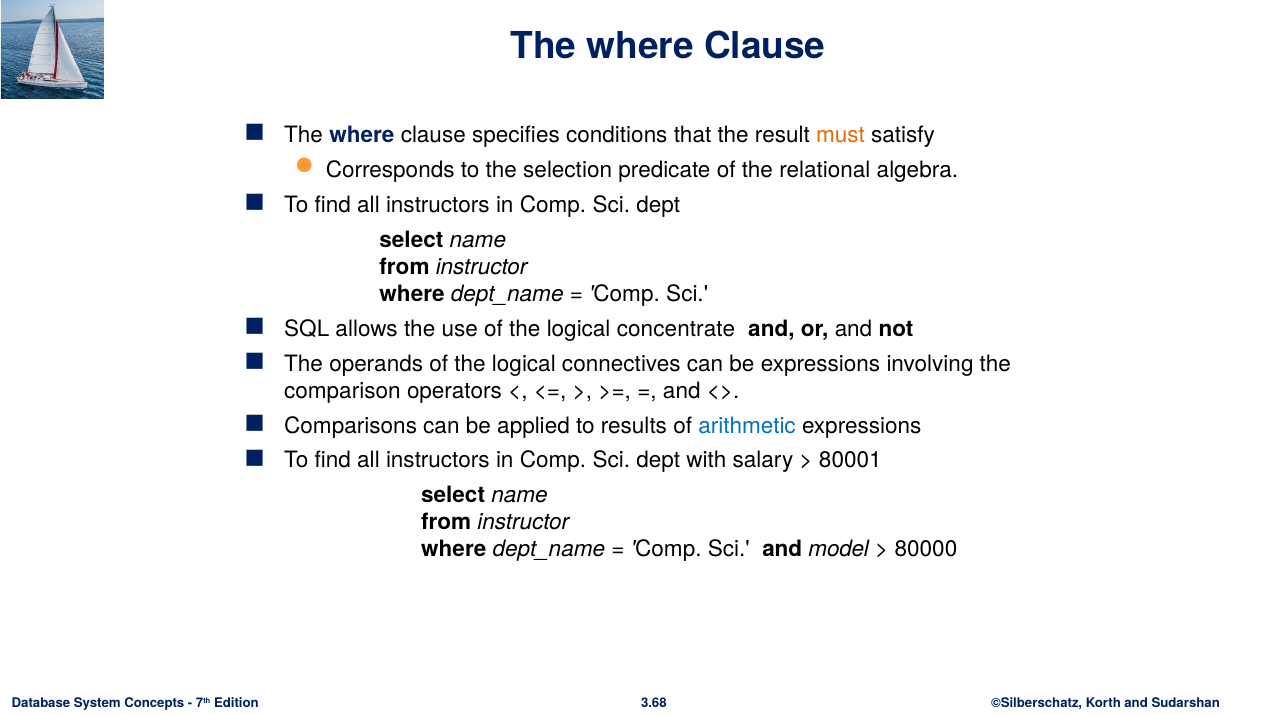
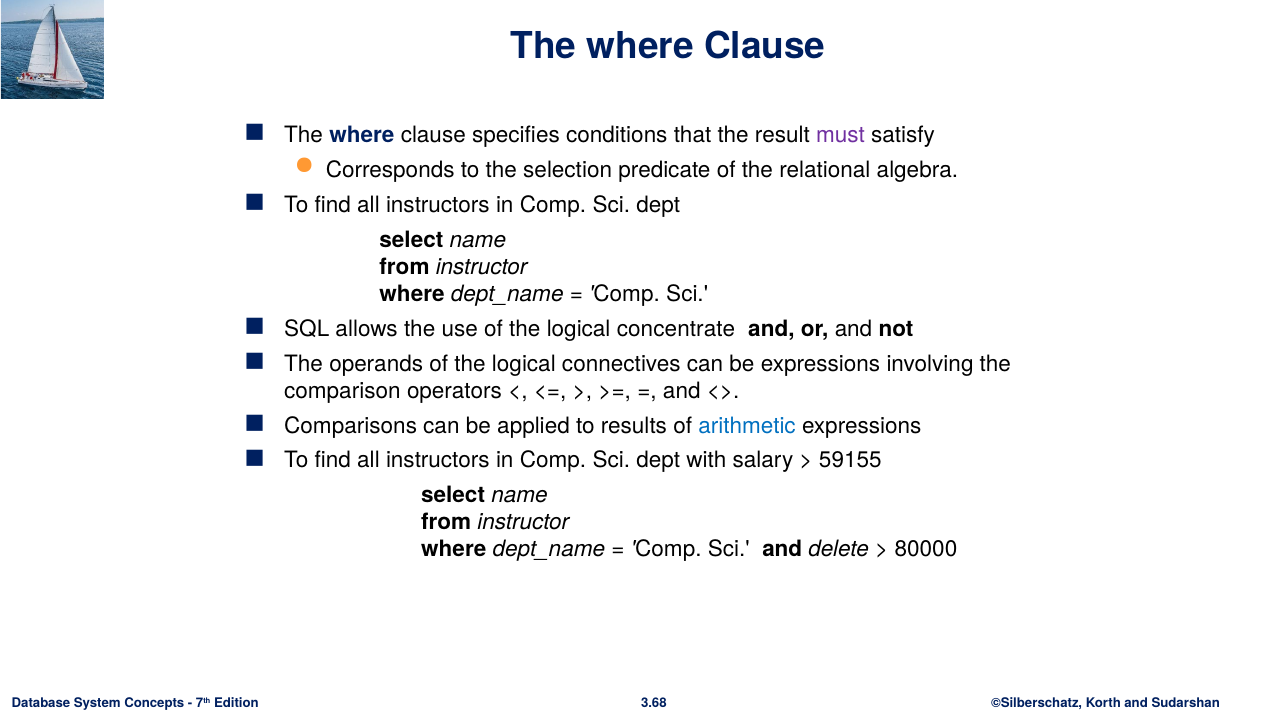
must colour: orange -> purple (840, 135)
80001: 80001 -> 59155 (850, 460)
model: model -> delete (839, 549)
